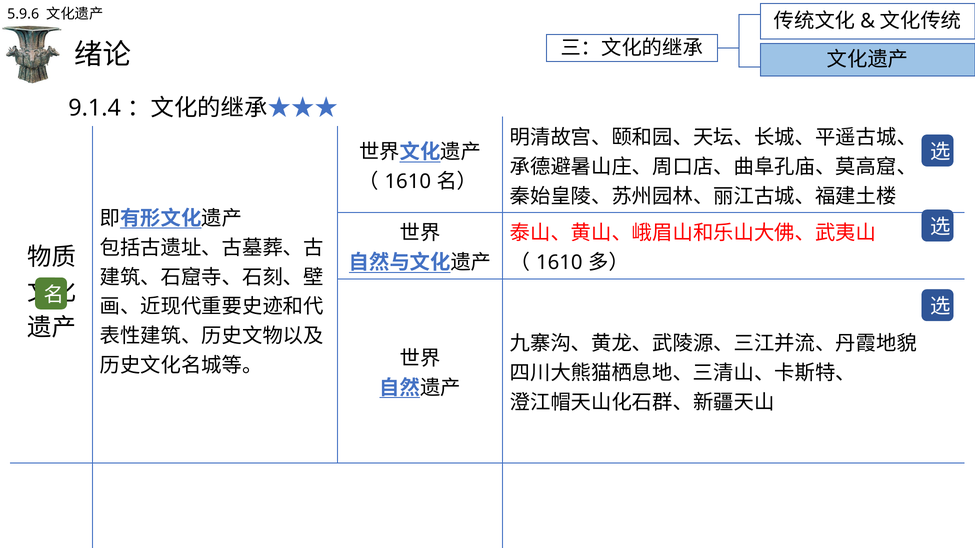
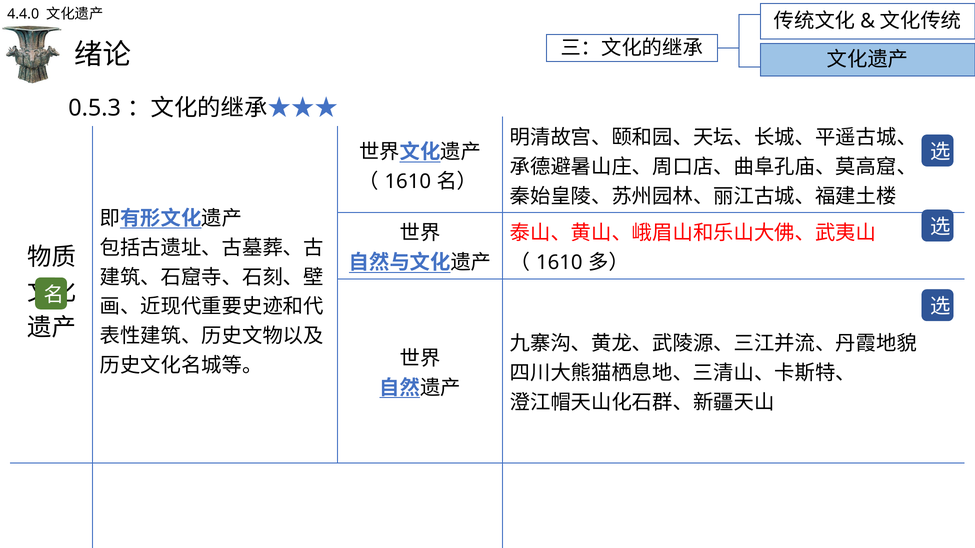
5.9.6: 5.9.6 -> 4.4.0 (23, 14)
9.1.4: 9.1.4 -> 0.5.3 (95, 108)
